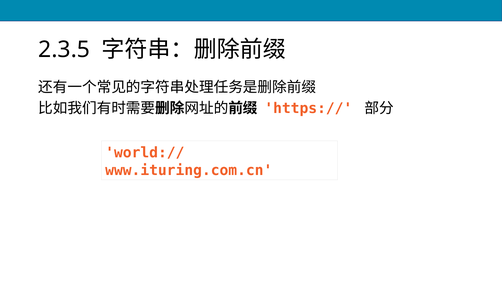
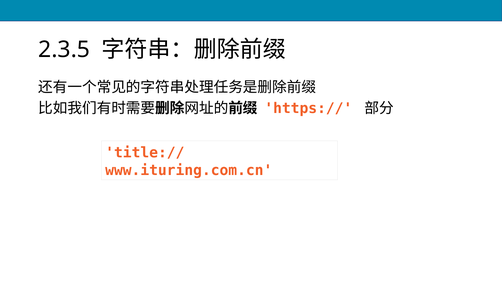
world://: world:// -> title:// (145, 153)
